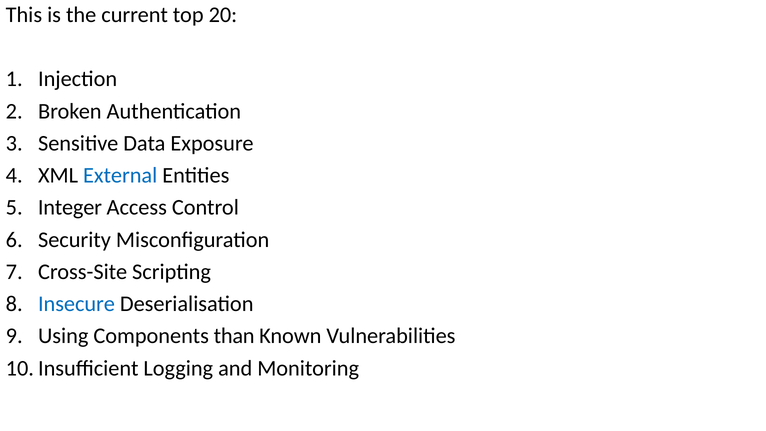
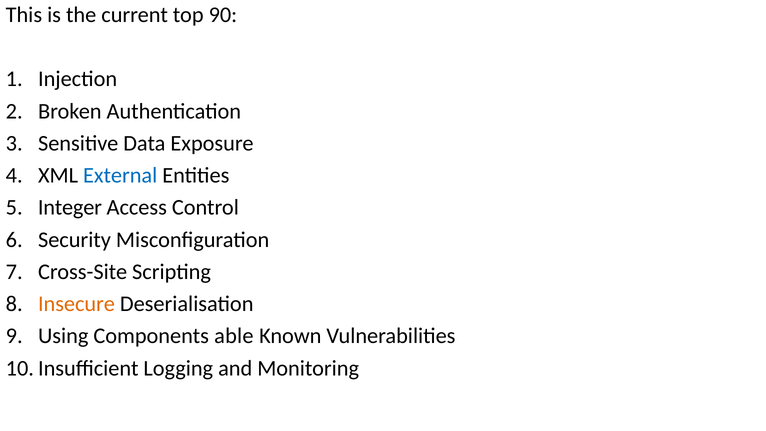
20: 20 -> 90 (223, 15)
Insecure colour: blue -> orange (76, 304)
than: than -> able (234, 336)
